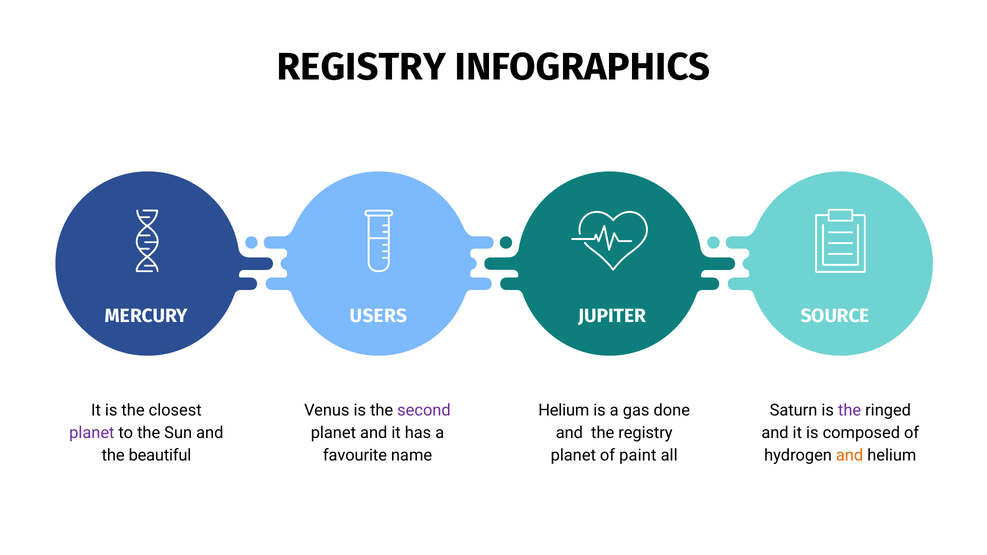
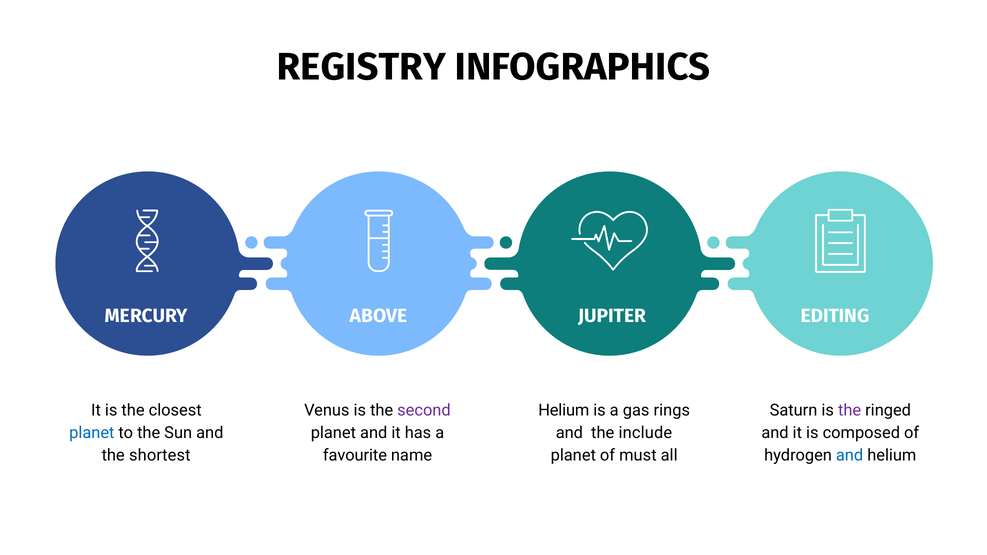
USERS: USERS -> ABOVE (379, 316)
SOURCE: SOURCE -> EDITING (835, 316)
done: done -> rings (672, 410)
planet colour: purple -> blue (92, 433)
the registry: registry -> include (645, 433)
beautiful: beautiful -> shortest (160, 456)
paint: paint -> must (638, 456)
and colour: orange -> blue (850, 456)
